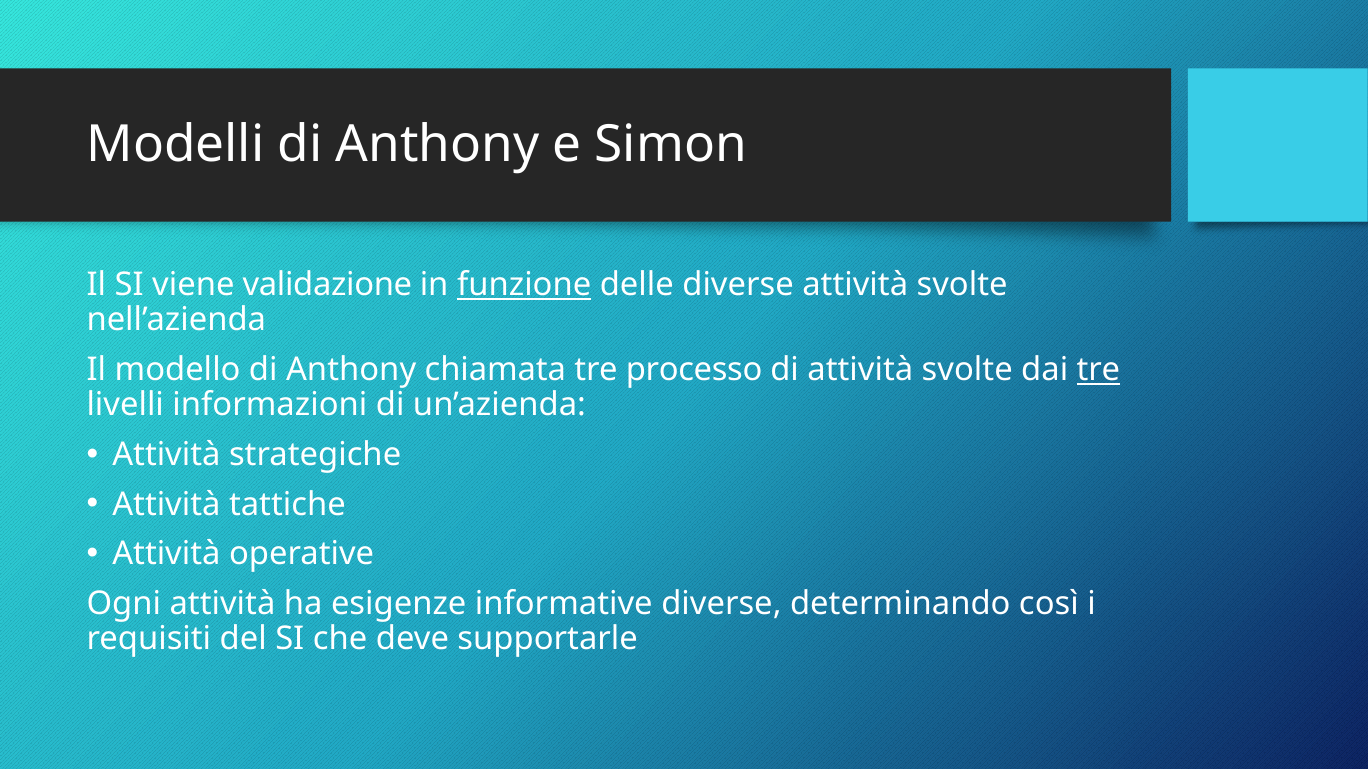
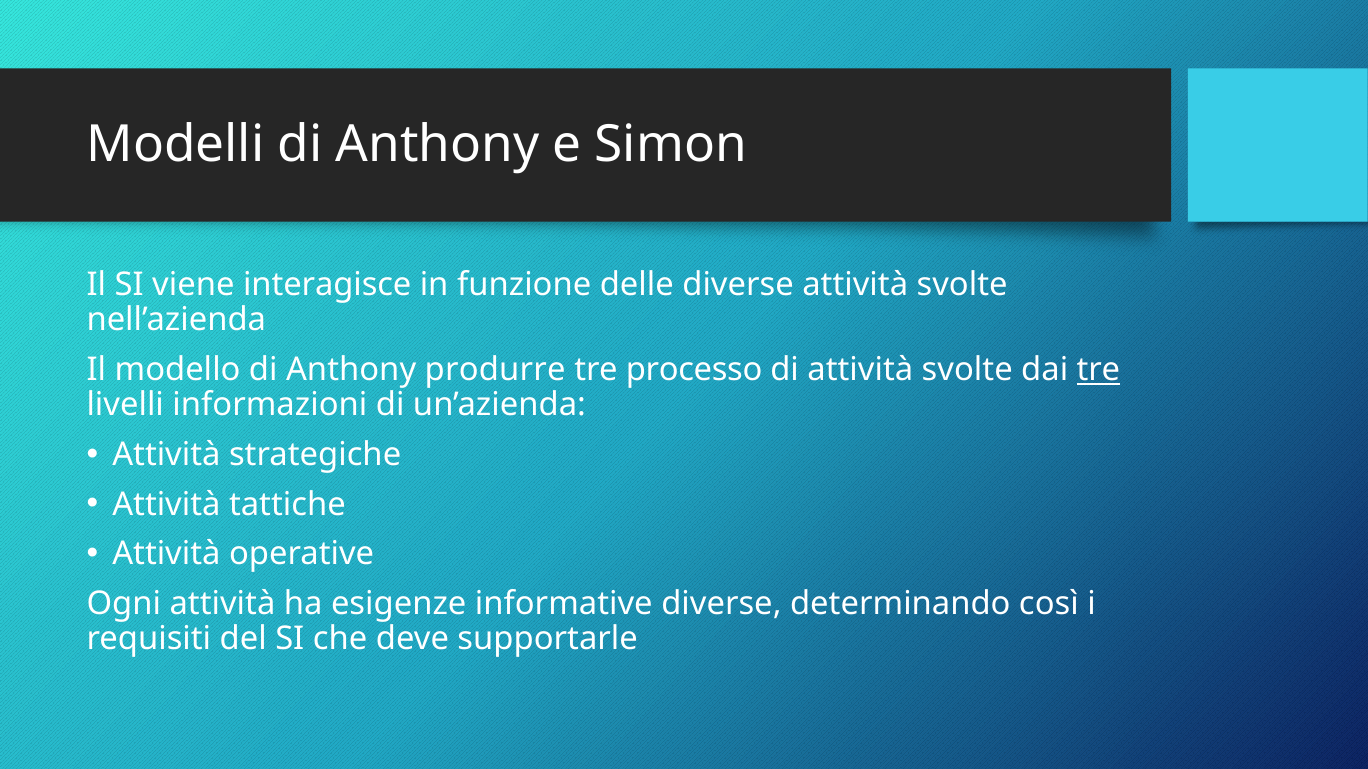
validazione: validazione -> interagisce (327, 285)
funzione underline: present -> none (524, 285)
chiamata: chiamata -> produrre (495, 370)
